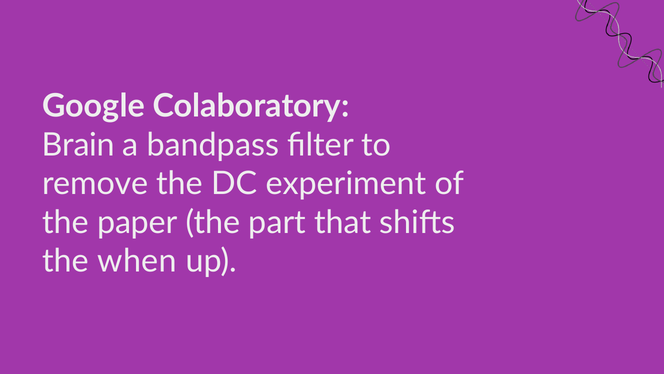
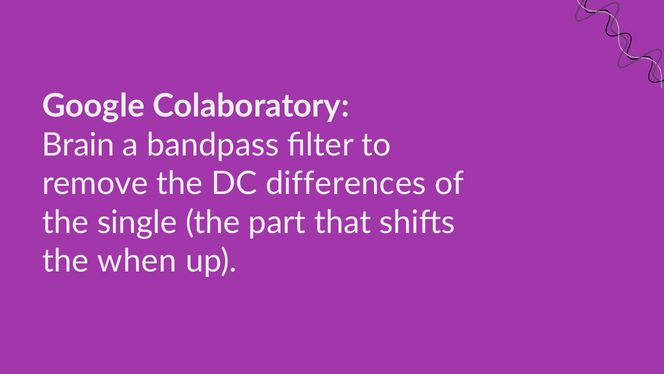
experiment: experiment -> differences (346, 183)
paper: paper -> single (137, 222)
